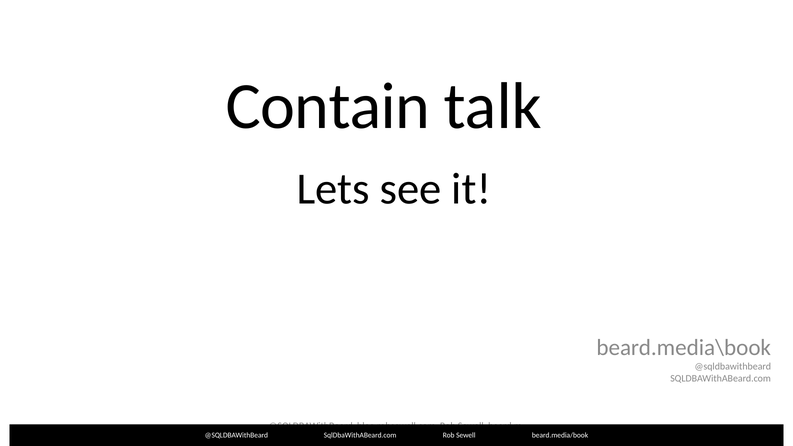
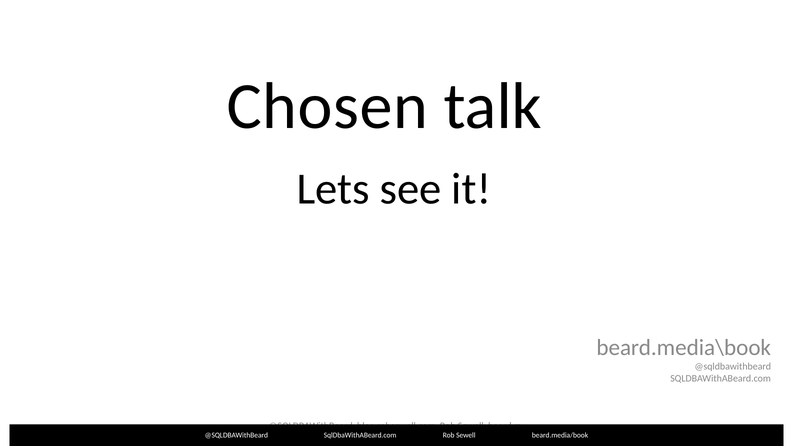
Contain: Contain -> Chosen (327, 106)
